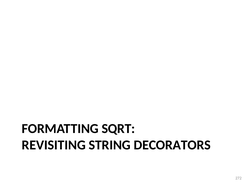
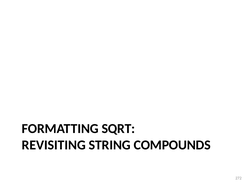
DECORATORS: DECORATORS -> COMPOUNDS (172, 145)
